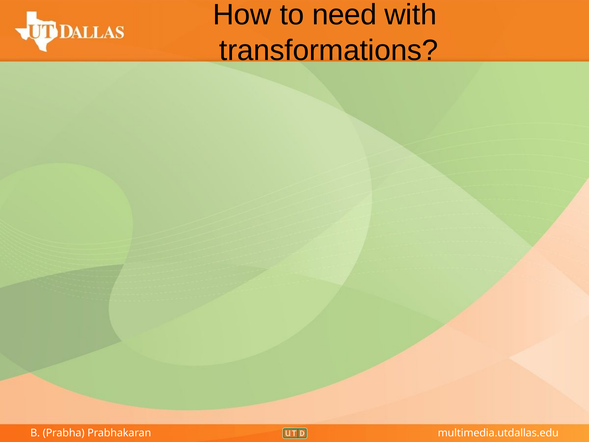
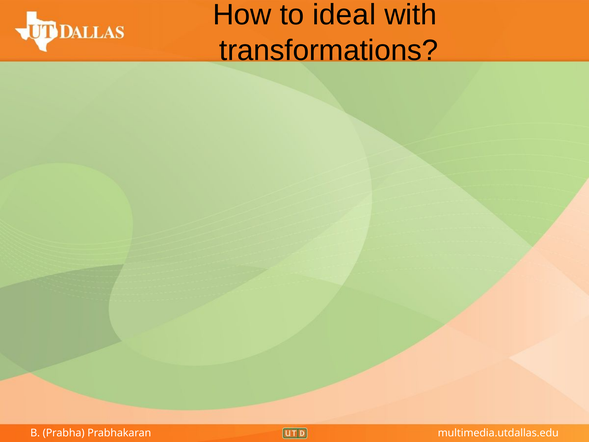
need: need -> ideal (344, 15)
